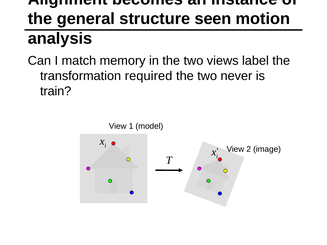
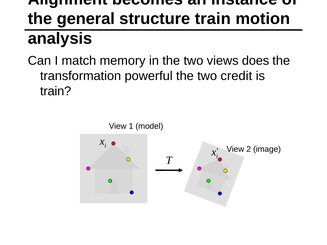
structure seen: seen -> train (213, 19)
label: label -> does (256, 61)
required: required -> powerful (149, 76)
never: never -> credit (236, 76)
